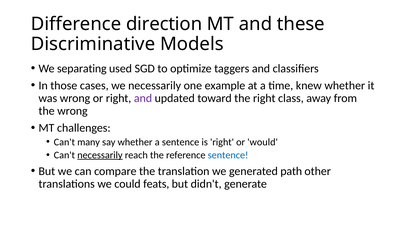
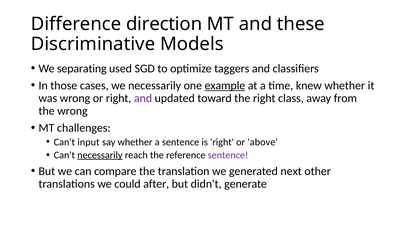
example underline: none -> present (225, 86)
many: many -> input (89, 142)
would: would -> above (263, 142)
sentence colour: blue -> purple (228, 155)
path: path -> next (291, 171)
feats: feats -> after (156, 184)
